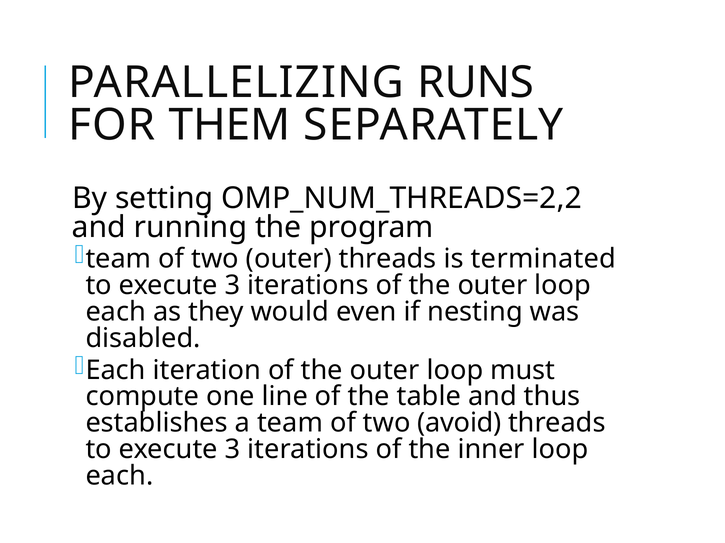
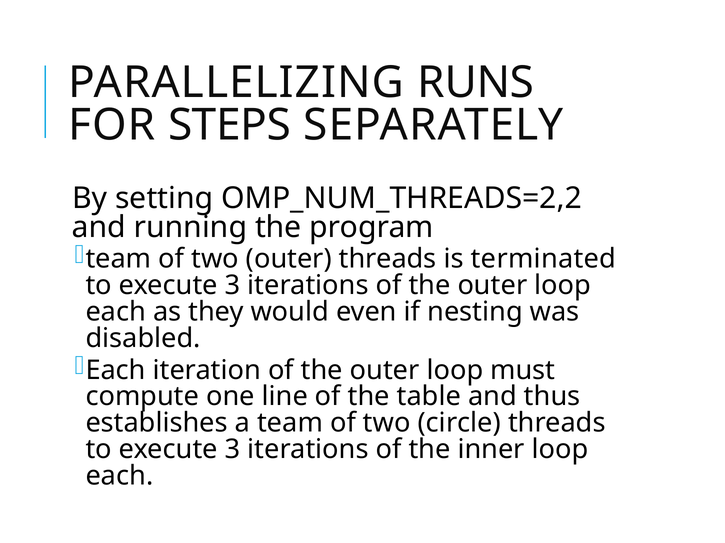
THEM: THEM -> STEPS (230, 125)
avoid: avoid -> circle (459, 424)
